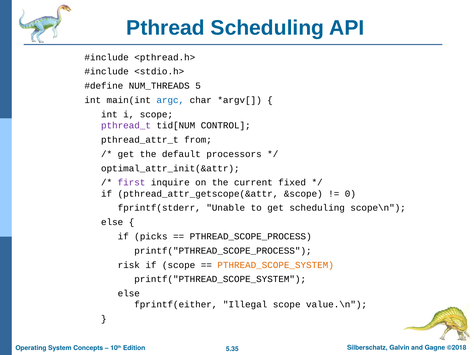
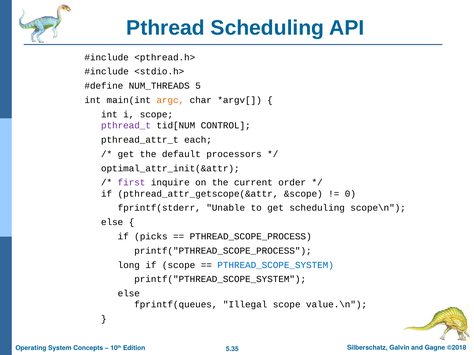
argc colour: blue -> orange (170, 100)
from: from -> each (198, 140)
fixed: fixed -> order (292, 183)
risk: risk -> long (129, 265)
PTHREAD_SCOPE_SYSTEM colour: orange -> blue (276, 265)
fprintf(either: fprintf(either -> fprintf(queues (176, 305)
